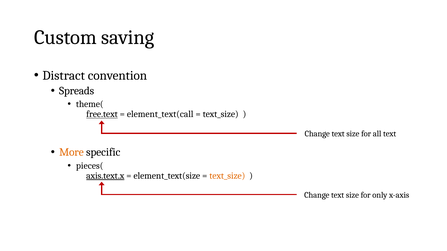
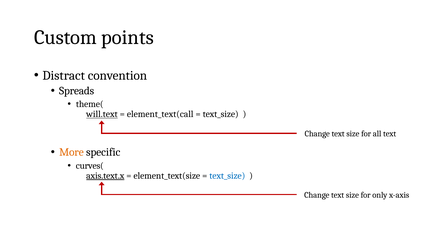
saving: saving -> points (128, 38)
free.text: free.text -> will.text (102, 114)
pieces(: pieces( -> curves( (90, 166)
text_size colour: orange -> blue (227, 176)
